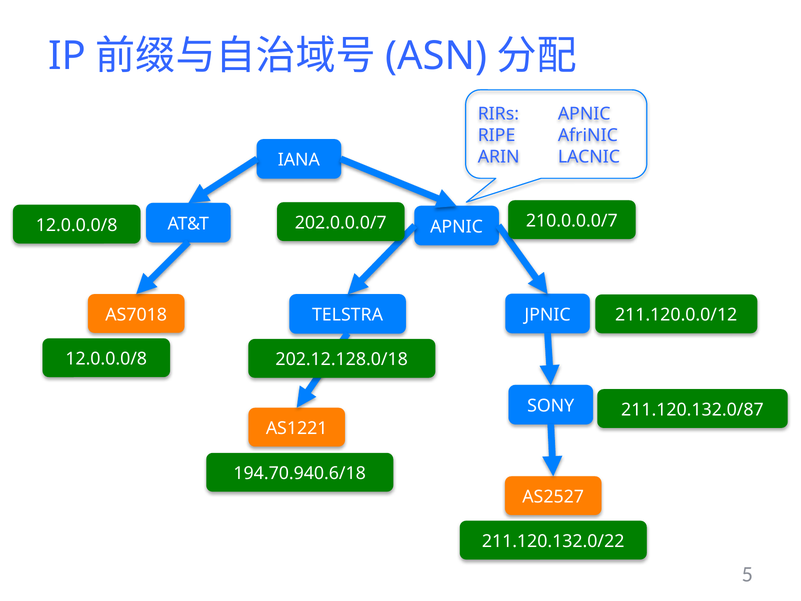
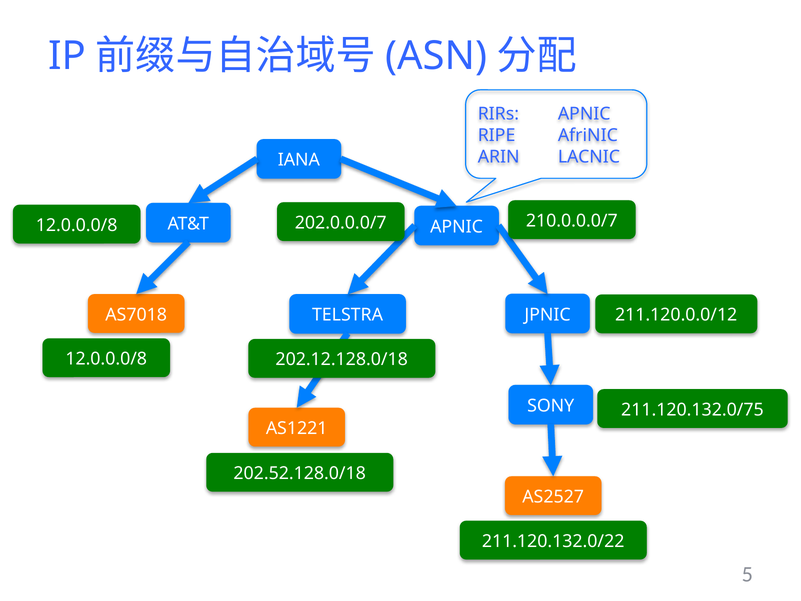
211.120.132.0/87: 211.120.132.0/87 -> 211.120.132.0/75 (692, 410)
194.70.940.6/18: 194.70.940.6/18 -> 202.52.128.0/18 (300, 473)
